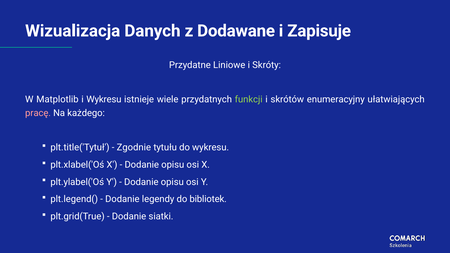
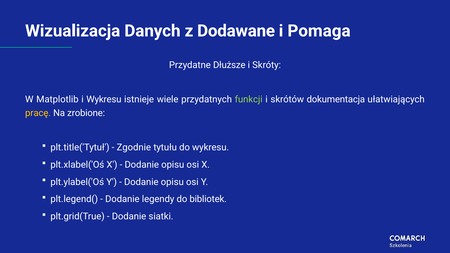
Zapisuje: Zapisuje -> Pomaga (319, 31)
Liniowe: Liniowe -> Dłuższe (229, 65)
enumeracyjny: enumeracyjny -> dokumentacja (336, 100)
pracę colour: pink -> yellow (38, 113)
każdego: każdego -> zrobione (86, 113)
